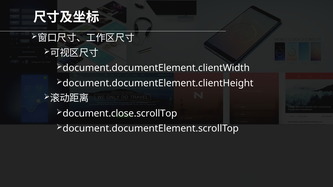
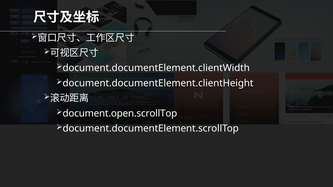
document.close.scrollTop: document.close.scrollTop -> document.open.scrollTop (120, 114)
